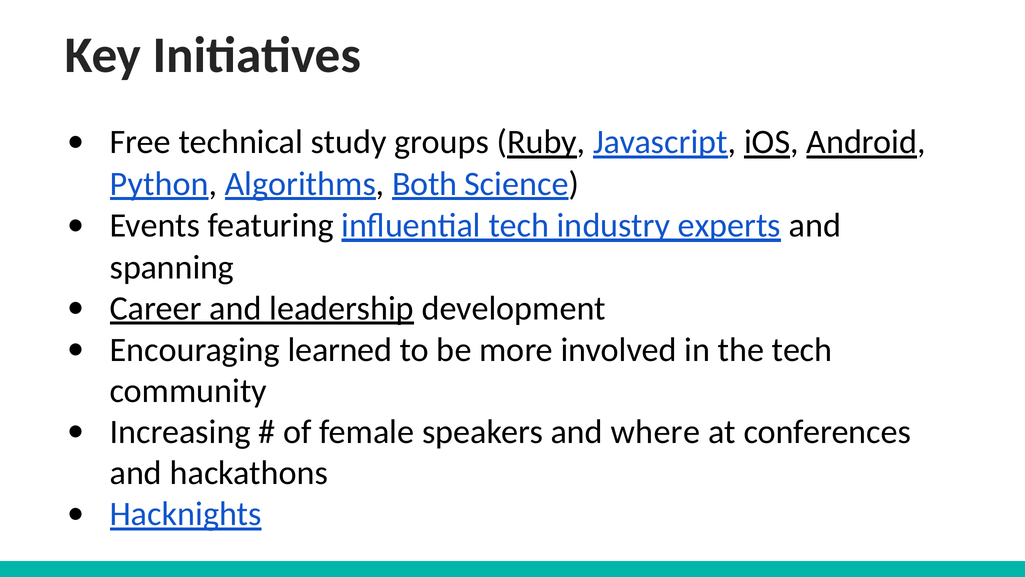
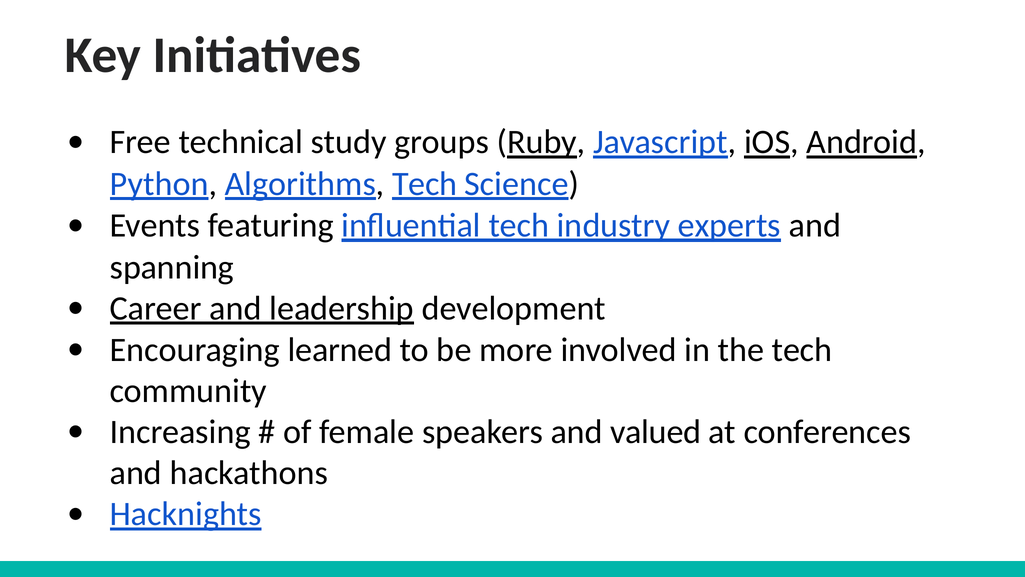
Algorithms Both: Both -> Tech (425, 184)
where: where -> valued (656, 432)
